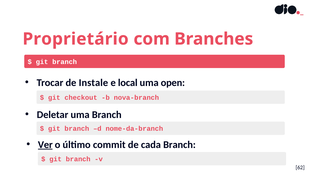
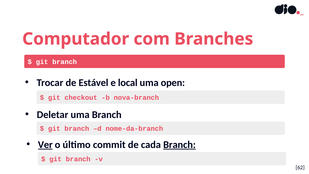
Proprietário: Proprietário -> Computador (76, 39)
Instale: Instale -> Estável (94, 83)
Branch underline: none -> present (179, 144)
